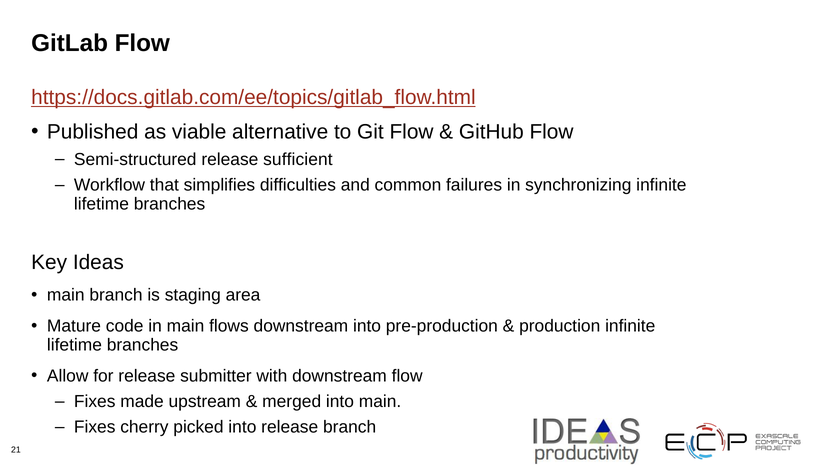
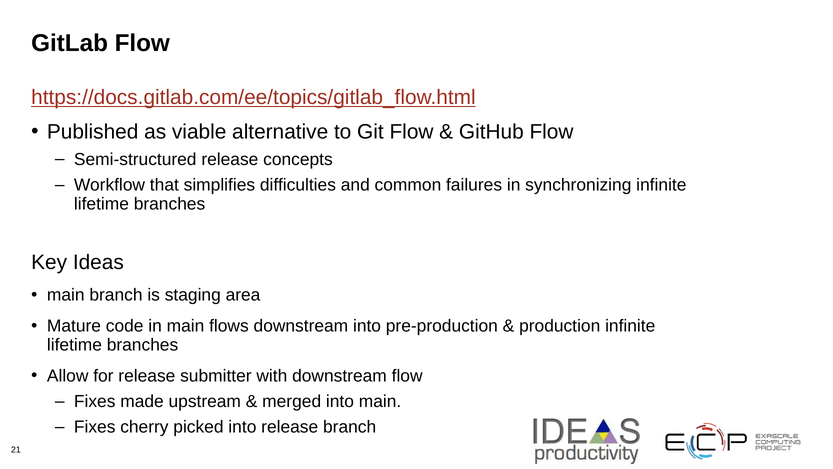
sufficient: sufficient -> concepts (298, 159)
